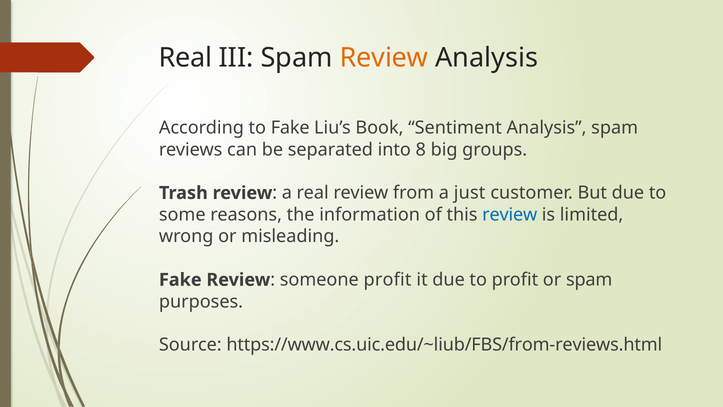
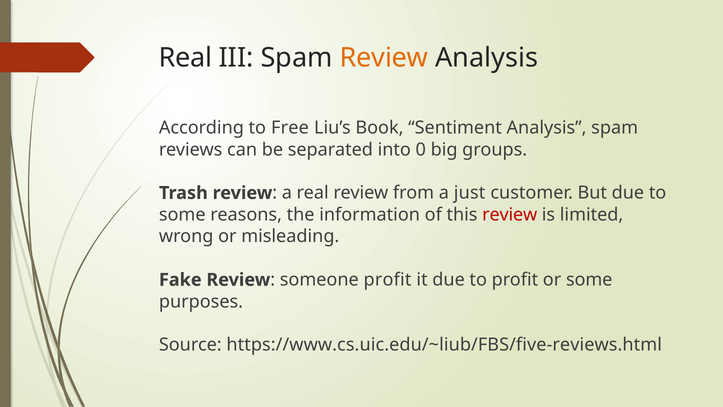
to Fake: Fake -> Free (290, 128)
8: 8 -> 0 (421, 149)
review colour: blue -> red (510, 215)
or spam: spam -> some (589, 280)
https://www.cs.uic.edu/~liub/FBS/from-reviews.html: https://www.cs.uic.edu/~liub/FBS/from-reviews.html -> https://www.cs.uic.edu/~liub/FBS/five-reviews.html (444, 345)
